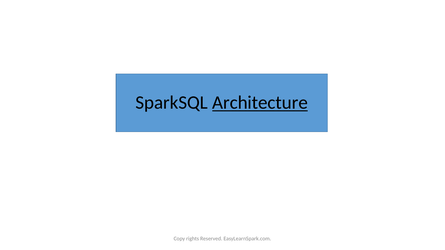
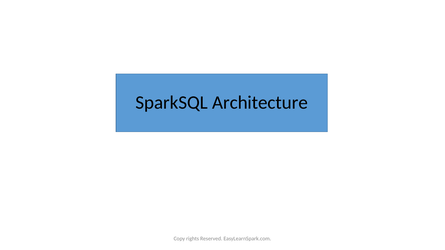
Architecture underline: present -> none (260, 103)
